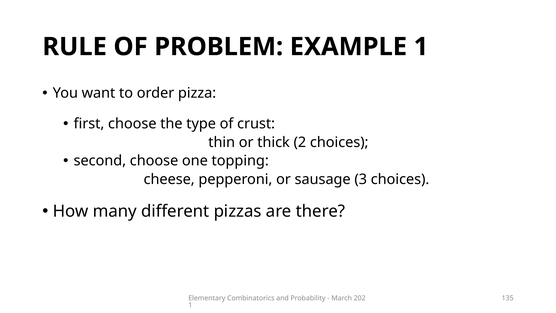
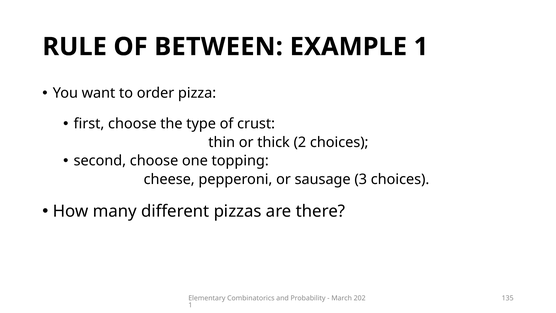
PROBLEM: PROBLEM -> BETWEEN (219, 47)
